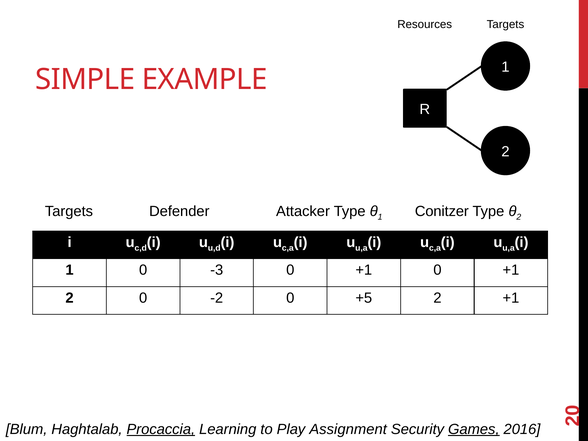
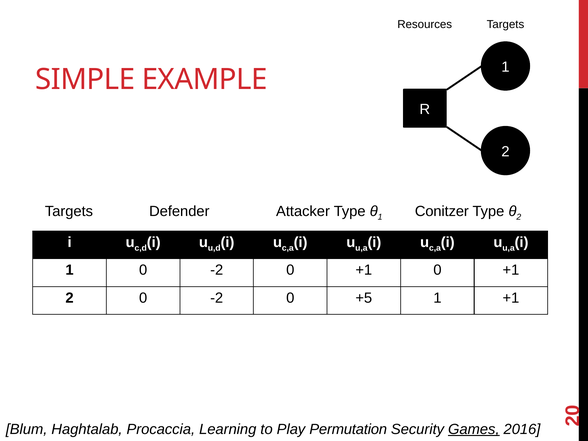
1 0 -3: -3 -> -2 (217, 270)
+5 2: 2 -> 1 (437, 298)
Procaccia underline: present -> none (161, 429)
Assignment: Assignment -> Permutation (348, 429)
